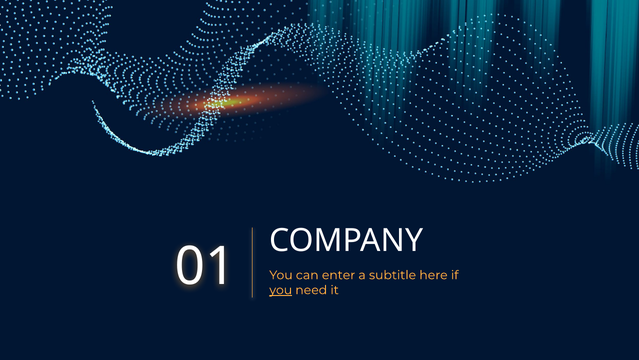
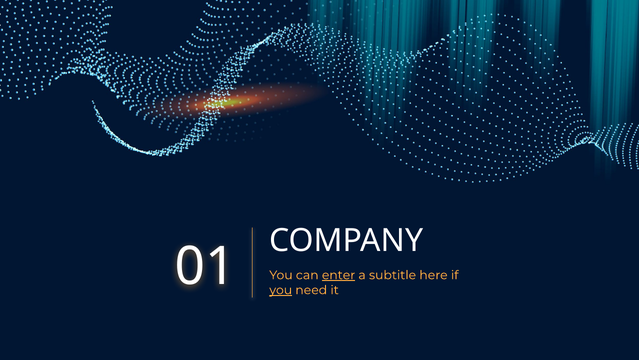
enter underline: none -> present (339, 275)
